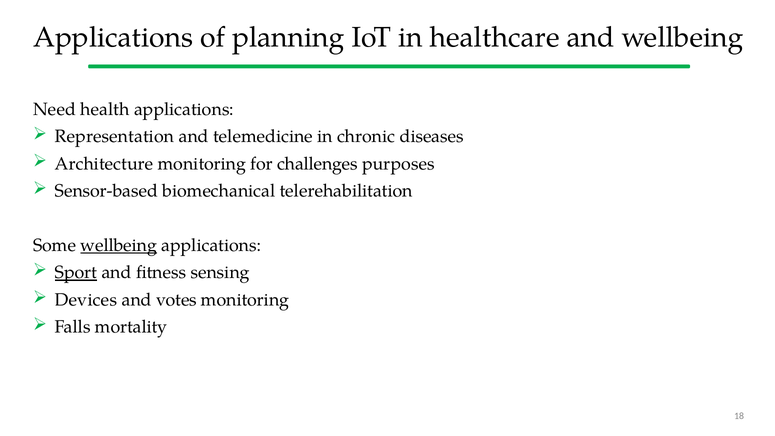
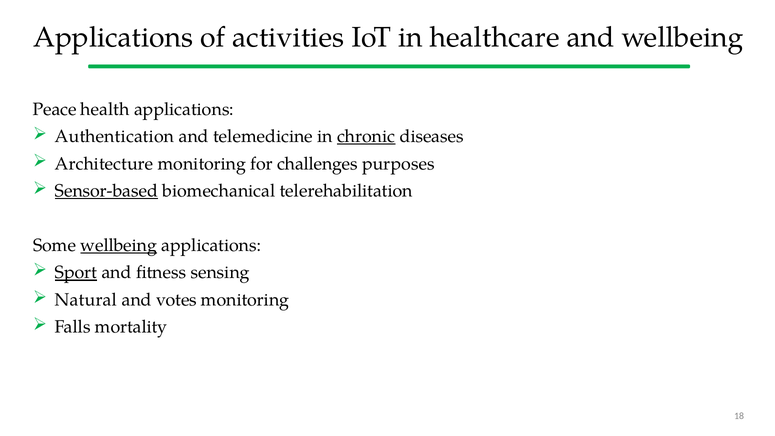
planning: planning -> activities (288, 37)
Need: Need -> Peace (55, 109)
Representation: Representation -> Authentication (115, 136)
chronic underline: none -> present (366, 136)
Sensor-based underline: none -> present (106, 191)
Devices: Devices -> Natural (86, 300)
